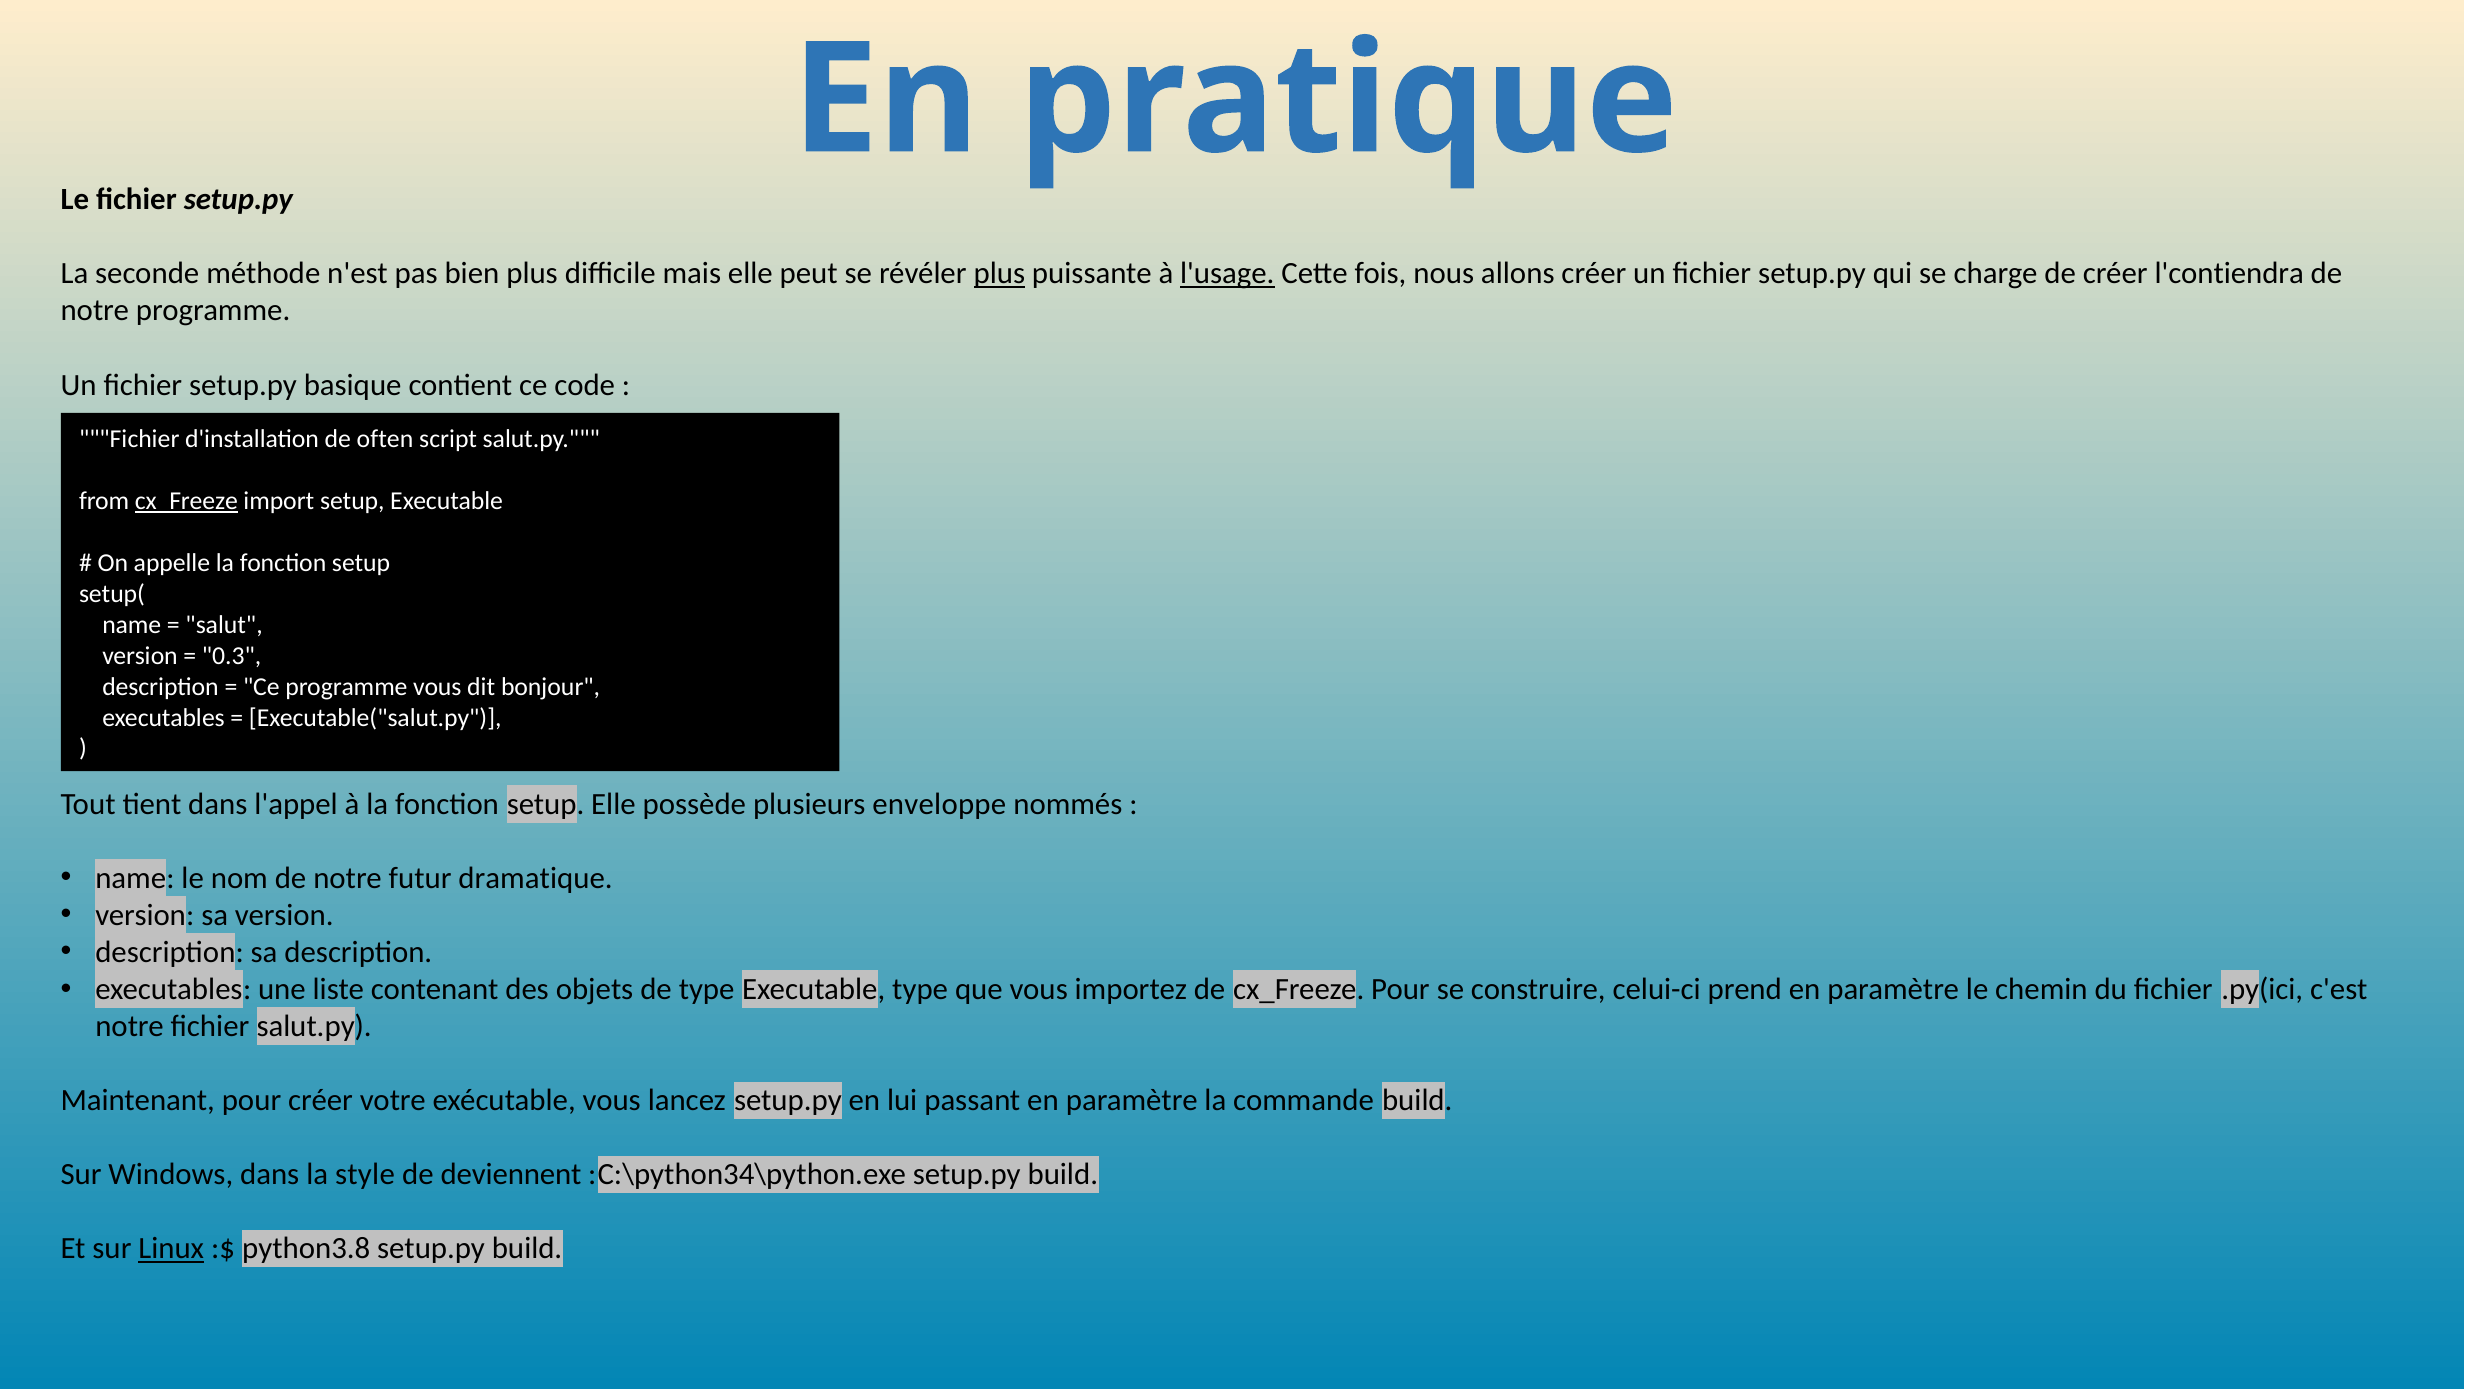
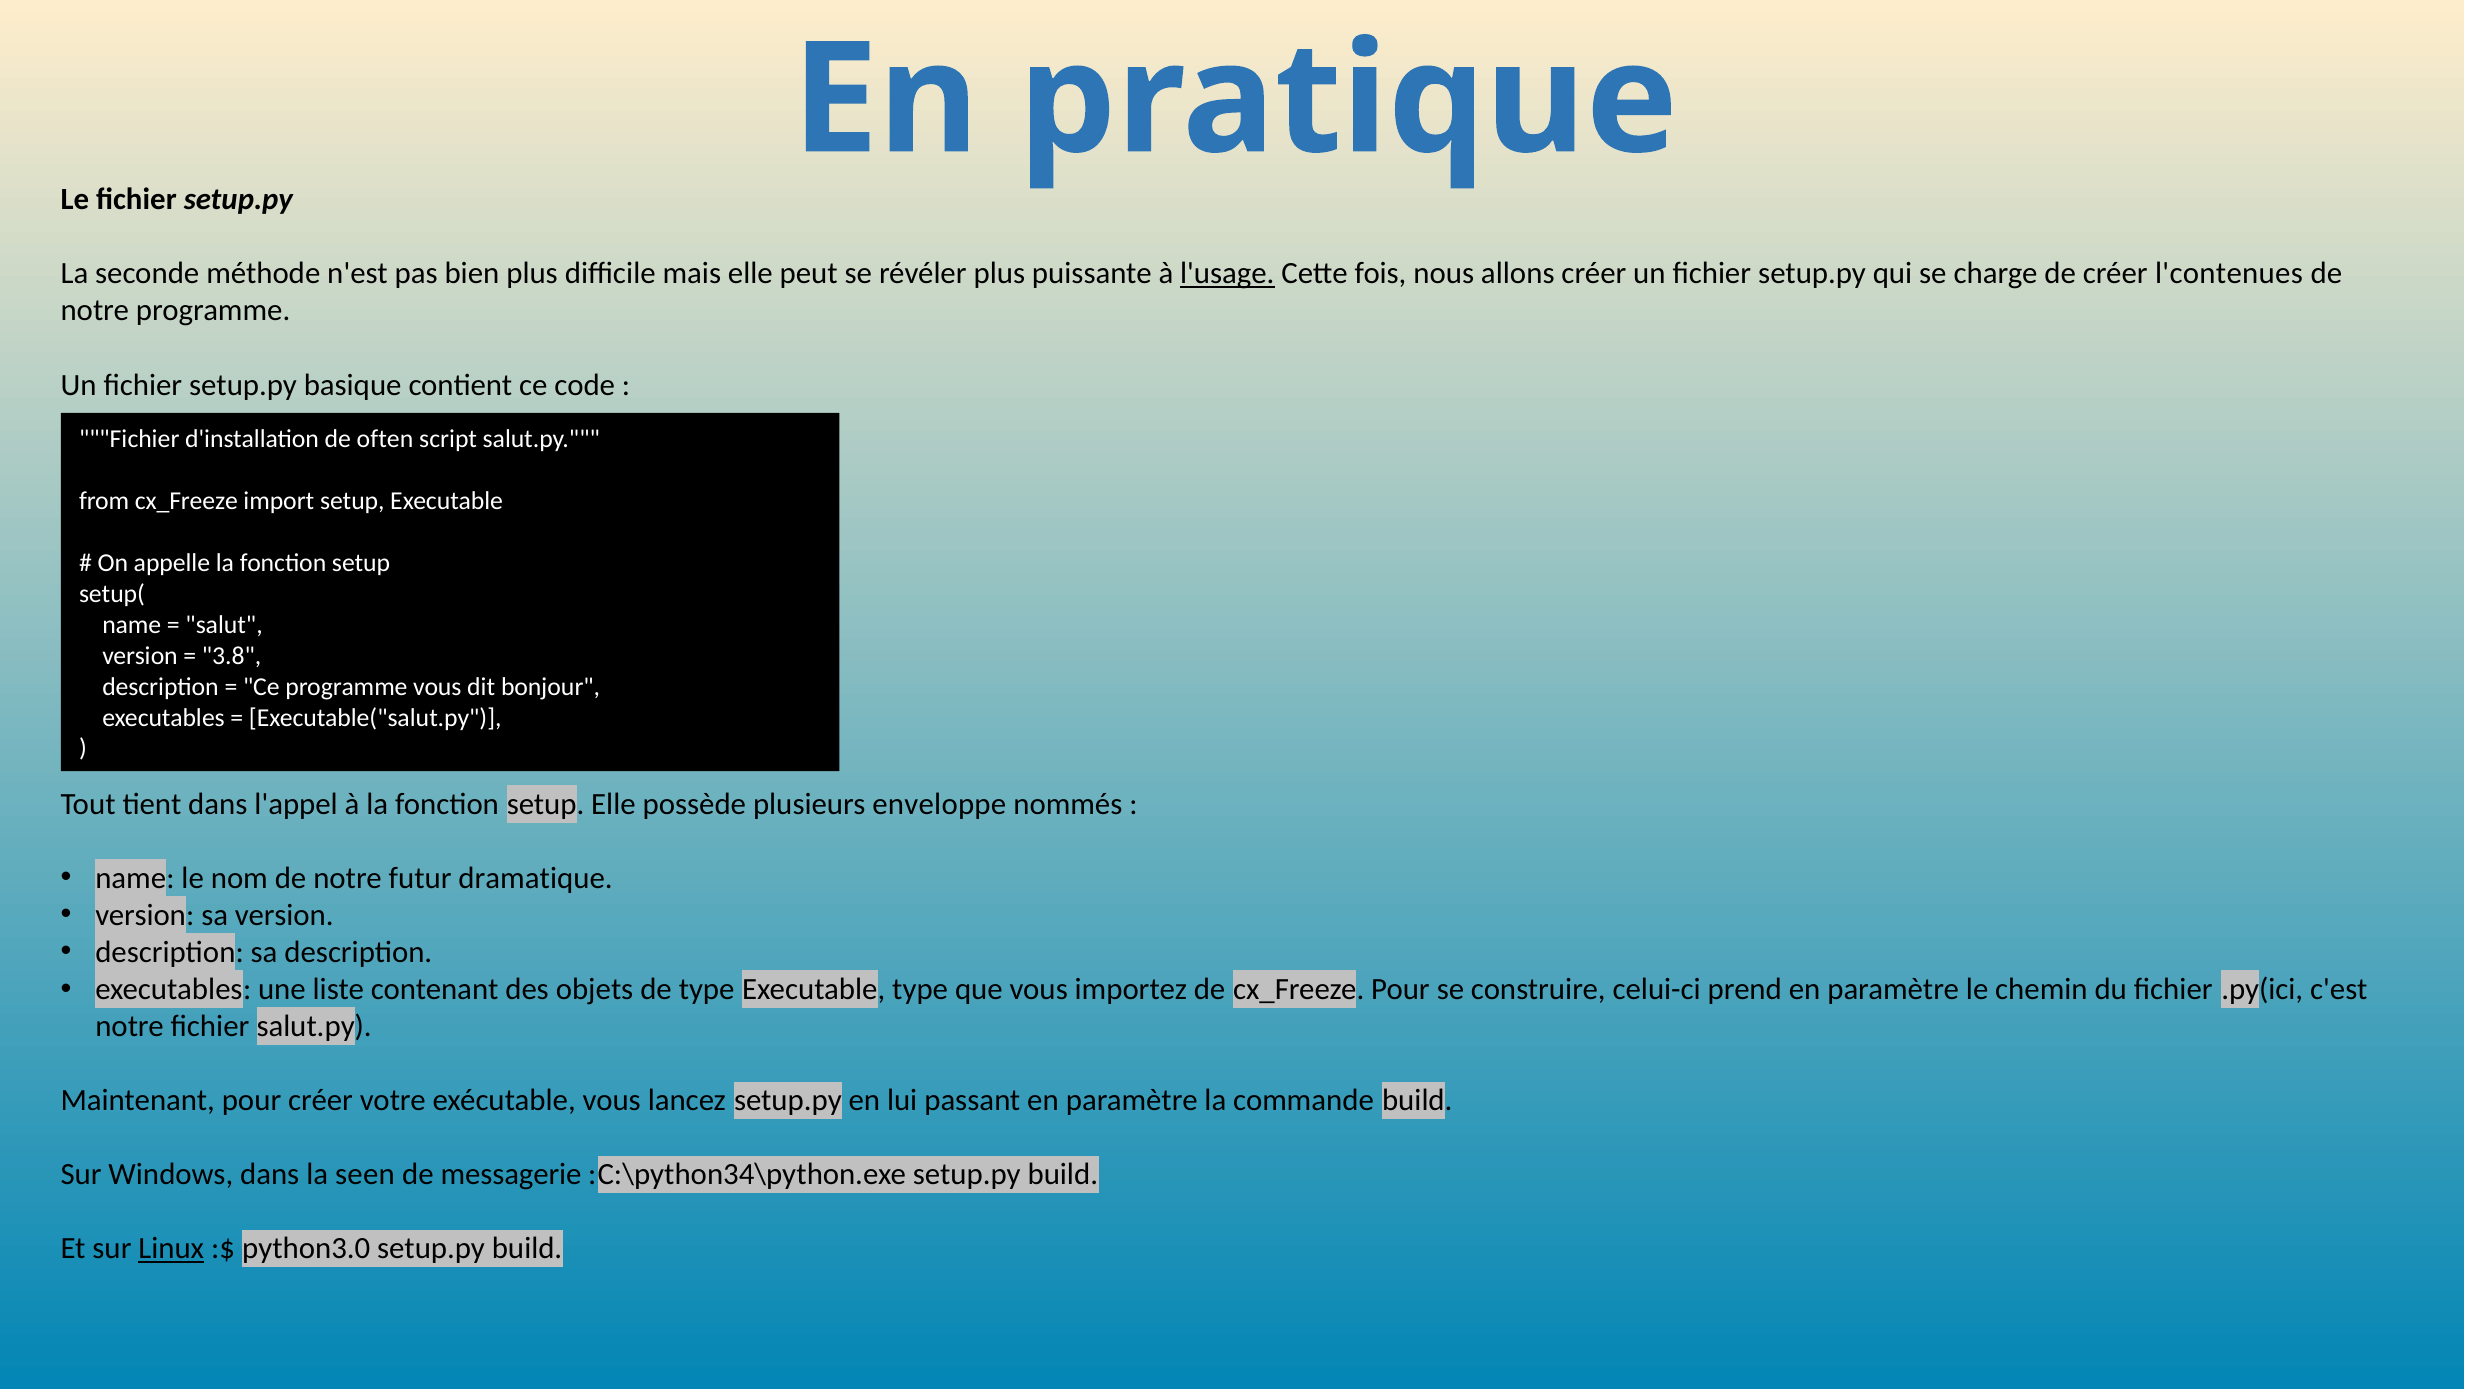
plus underline: present -> none (999, 274)
l'contiendra: l'contiendra -> l'contenues (2229, 274)
cx_Freeze underline: present -> none (186, 501)
0.3: 0.3 -> 3.8 (232, 656)
style: style -> seen (365, 1175)
deviennent: deviennent -> messagerie (511, 1175)
python3.8: python3.8 -> python3.0 (306, 1249)
